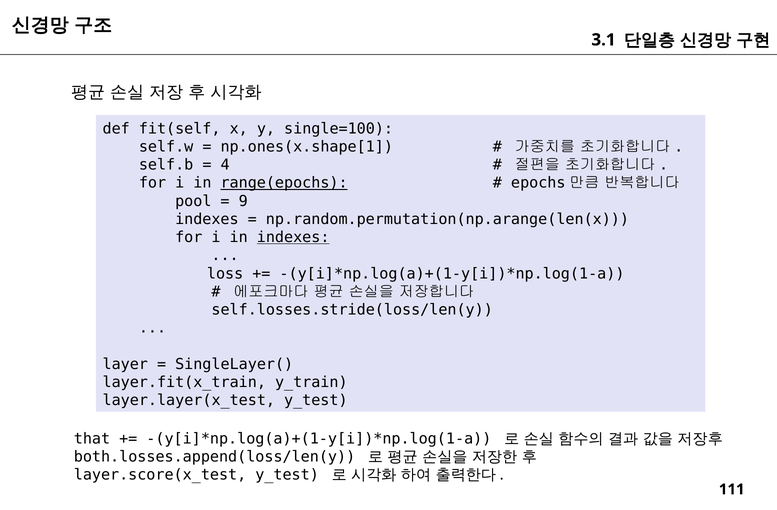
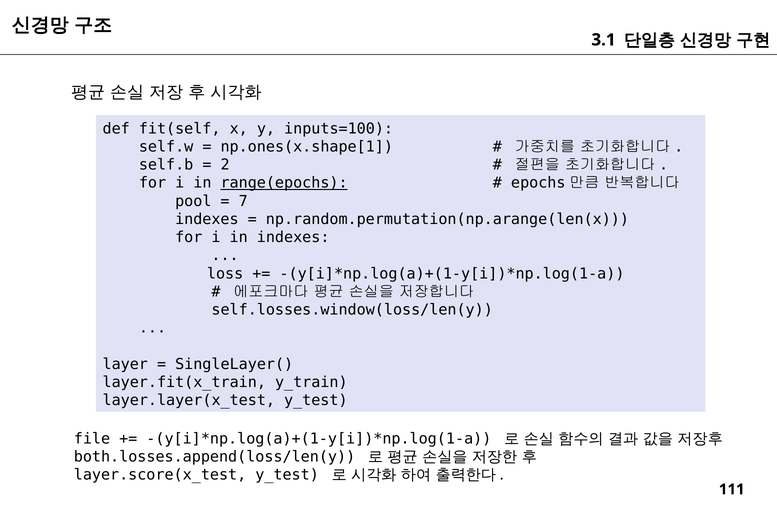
single=100: single=100 -> inputs=100 (339, 129)
4: 4 -> 2 (225, 165)
9: 9 -> 7 (243, 201)
indexes underline: present -> none (293, 237)
self.losses.stride(loss/len(y: self.losses.stride(loss/len(y -> self.losses.window(loss/len(y (352, 310)
that: that -> file (92, 439)
